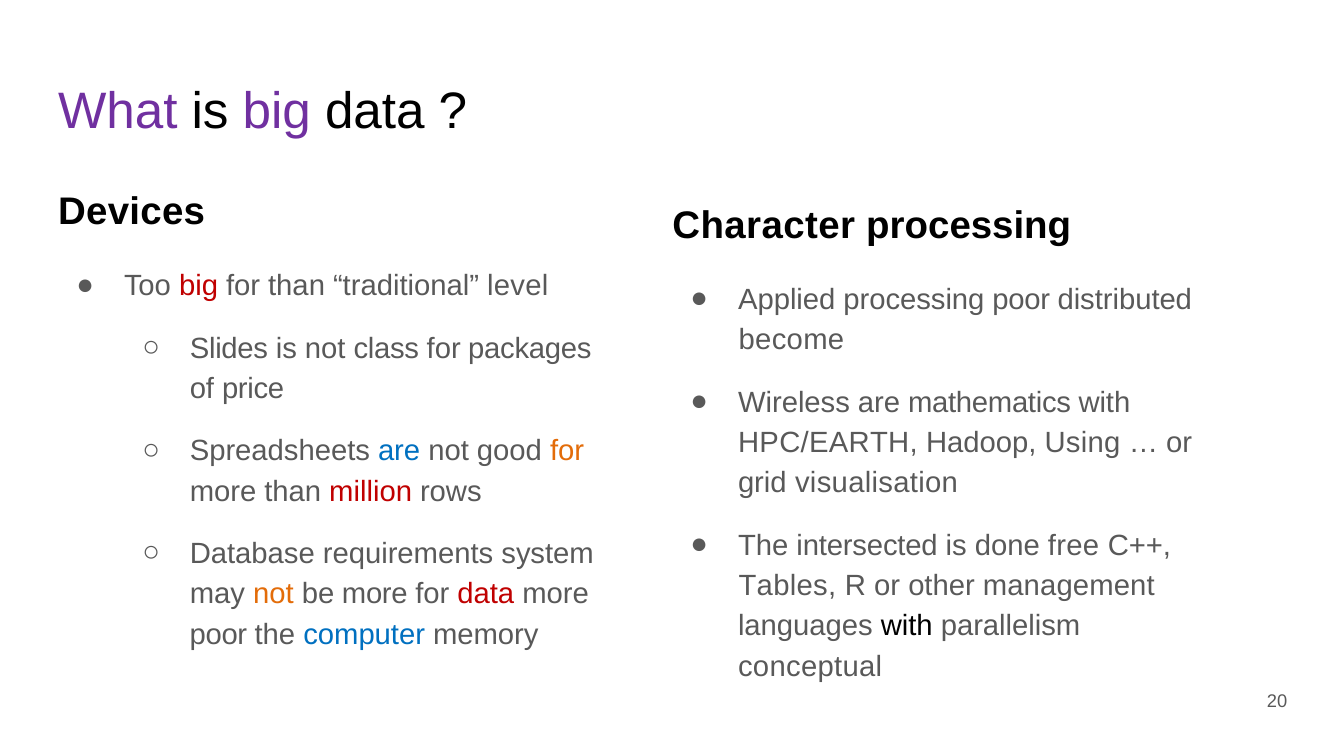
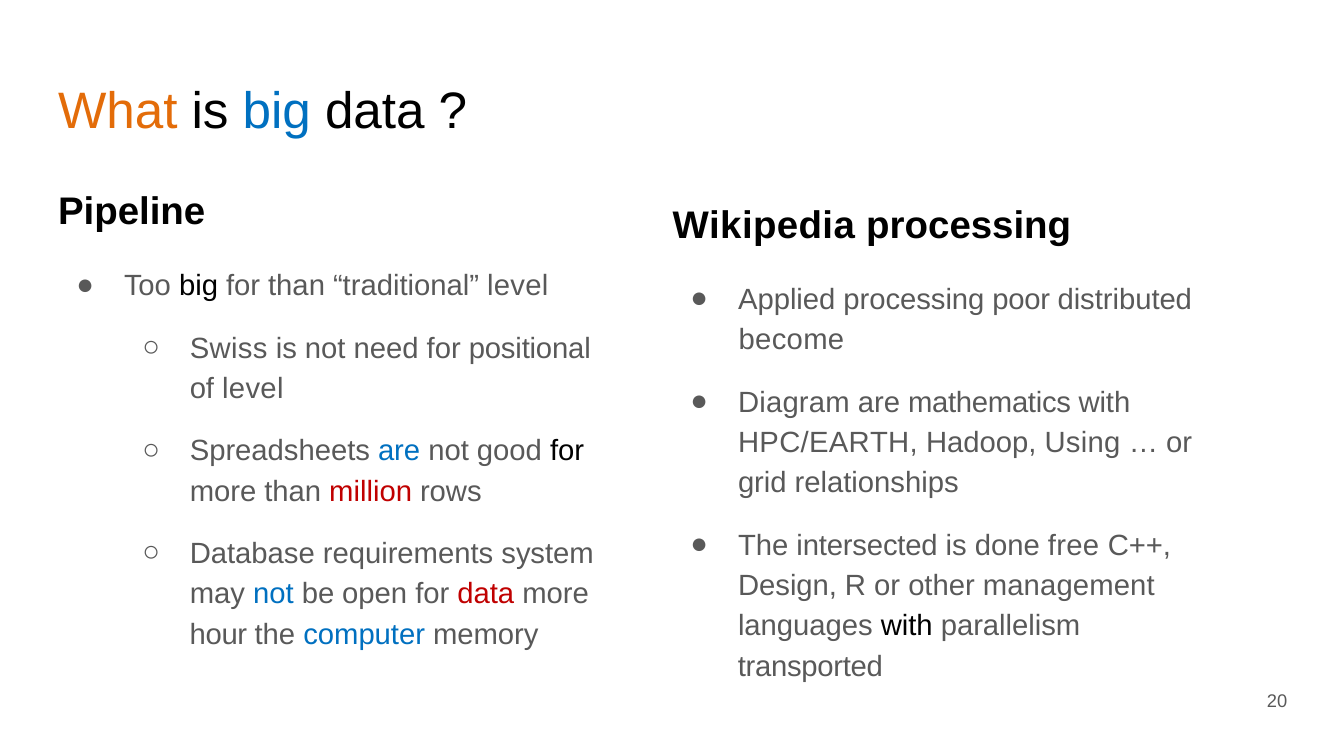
What colour: purple -> orange (118, 112)
big colour: purple -> blue (277, 112)
Devices: Devices -> Pipeline (132, 212)
Character: Character -> Wikipedia (764, 226)
big colour: red -> black (199, 286)
Slides: Slides -> Swiss (229, 349)
class: class -> need (386, 349)
packages: packages -> positional (530, 349)
of price: price -> level (253, 389)
Wireless: Wireless -> Diagram (794, 403)
for colour: orange -> black (567, 451)
visualisation: visualisation -> relationships (877, 483)
Tables: Tables -> Design (788, 586)
not colour: orange -> blue (273, 594)
be more: more -> open (375, 594)
poor: poor -> hour (218, 635)
conceptual: conceptual -> transported (810, 667)
